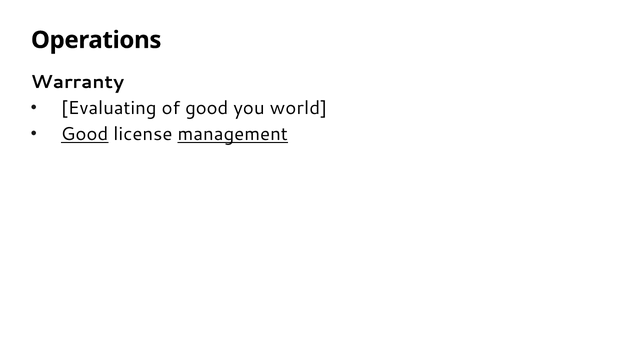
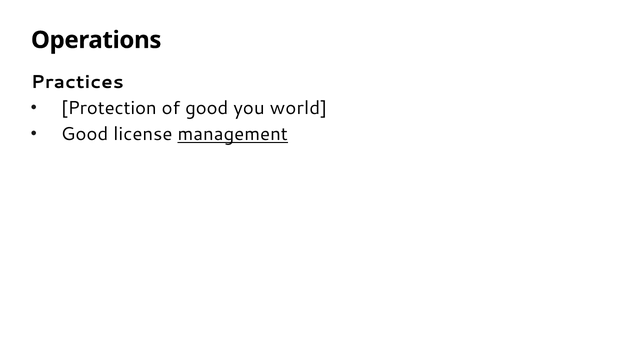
Warranty: Warranty -> Practices (77, 82)
Evaluating: Evaluating -> Protection (109, 108)
Good underline: present -> none (85, 134)
